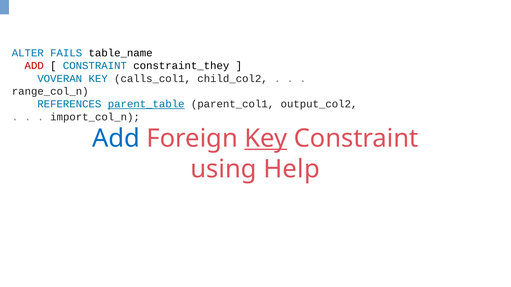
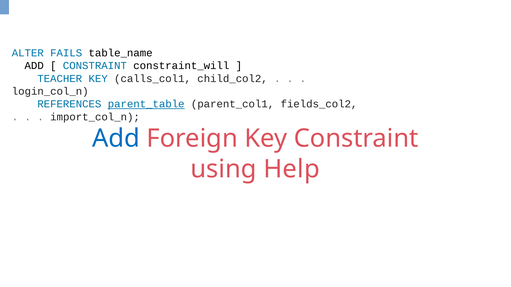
ADD colour: red -> black (34, 66)
constraint_they: constraint_they -> constraint_will (181, 66)
VOVERAN: VOVERAN -> TEACHER (60, 79)
range_col_n: range_col_n -> login_col_n (50, 91)
output_col2: output_col2 -> fields_col2 (319, 104)
Key underline: present -> none (266, 139)
